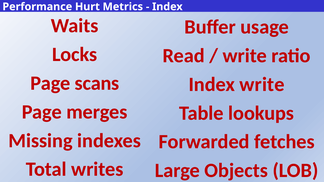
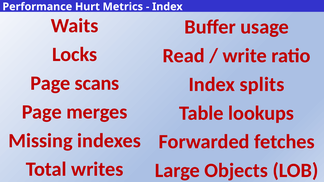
Index write: write -> splits (262, 84)
